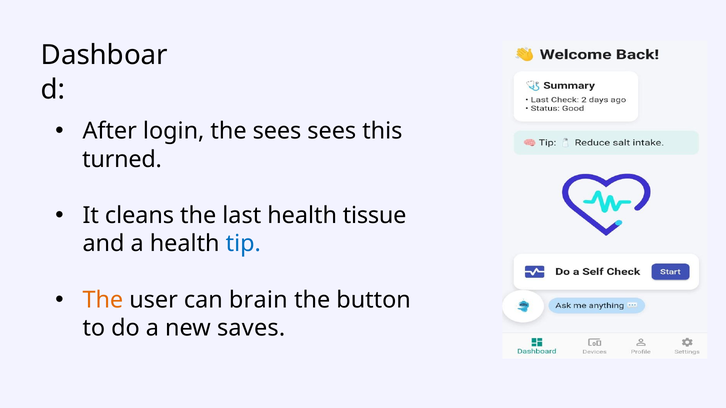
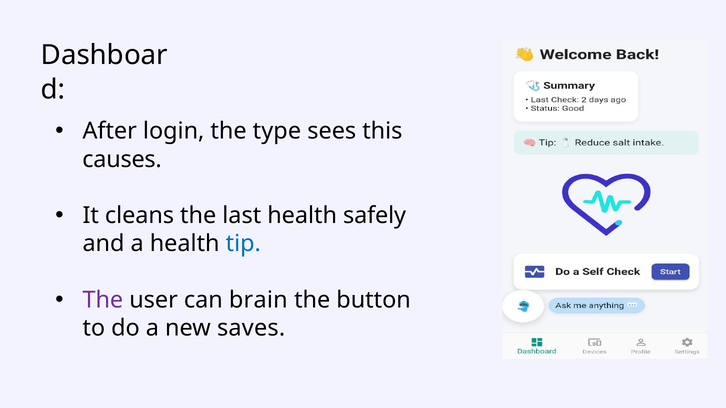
the sees: sees -> type (277, 131)
turned: turned -> causes (122, 159)
tissue: tissue -> safely (375, 216)
The colour: orange -> purple (103, 300)
